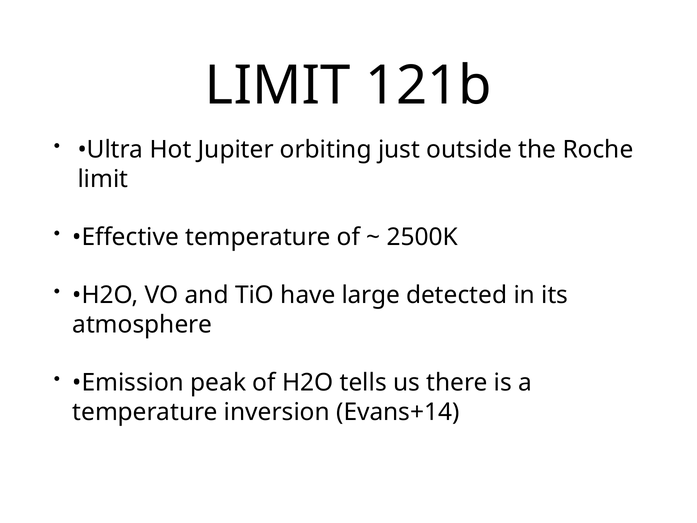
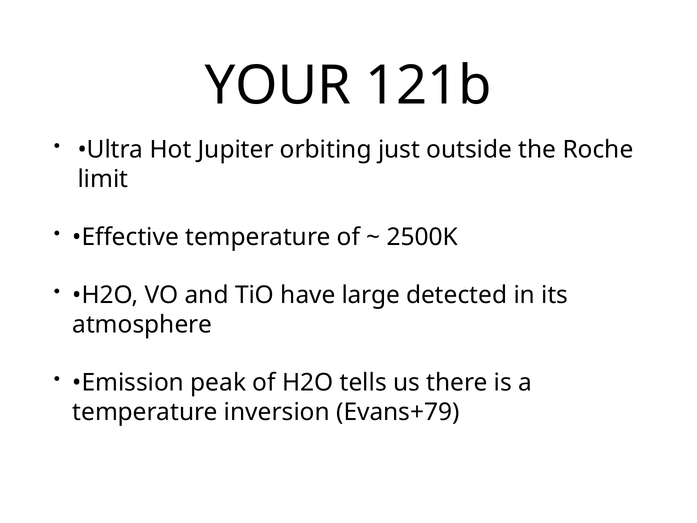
LIMIT: LIMIT -> YOUR (278, 85)
Evans+14: Evans+14 -> Evans+79 (398, 412)
